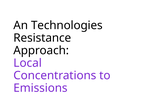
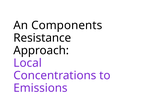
Technologies: Technologies -> Components (67, 25)
